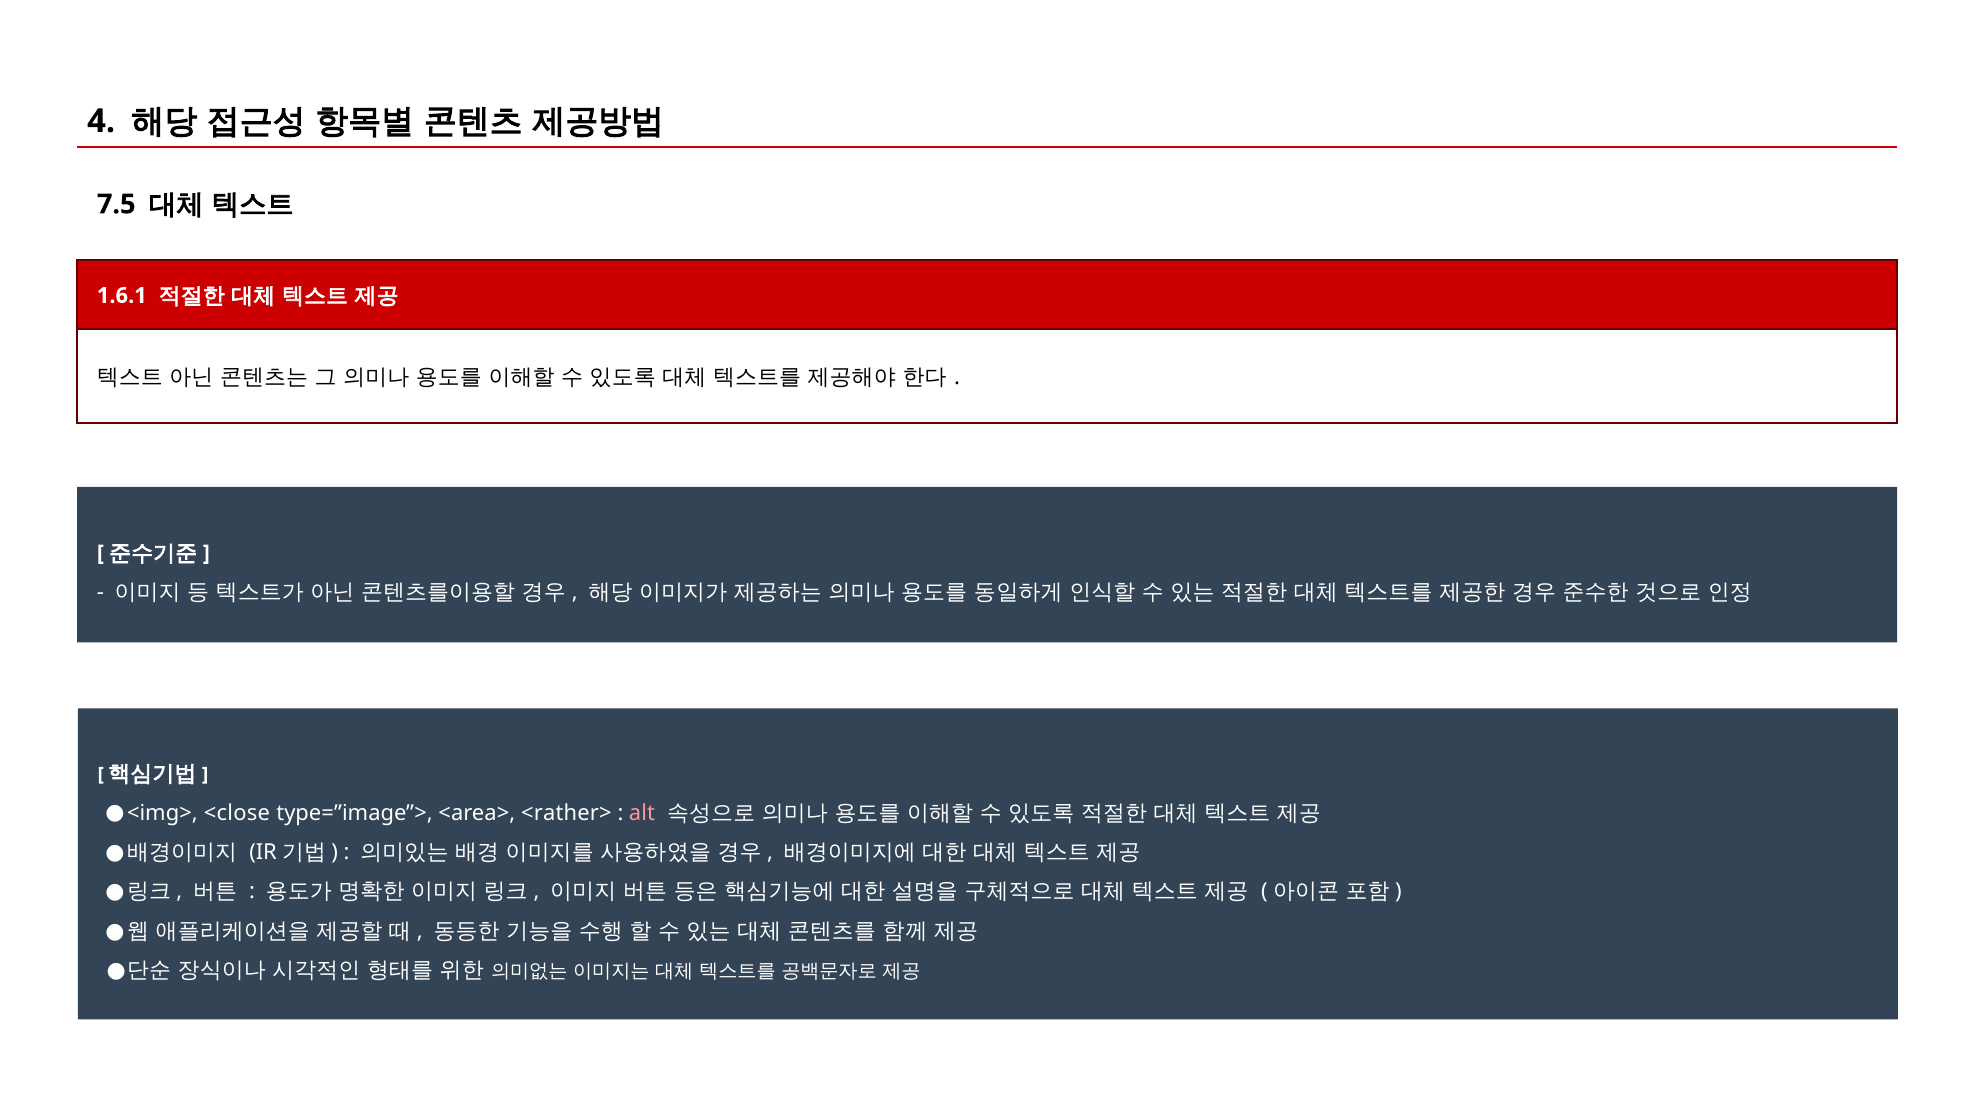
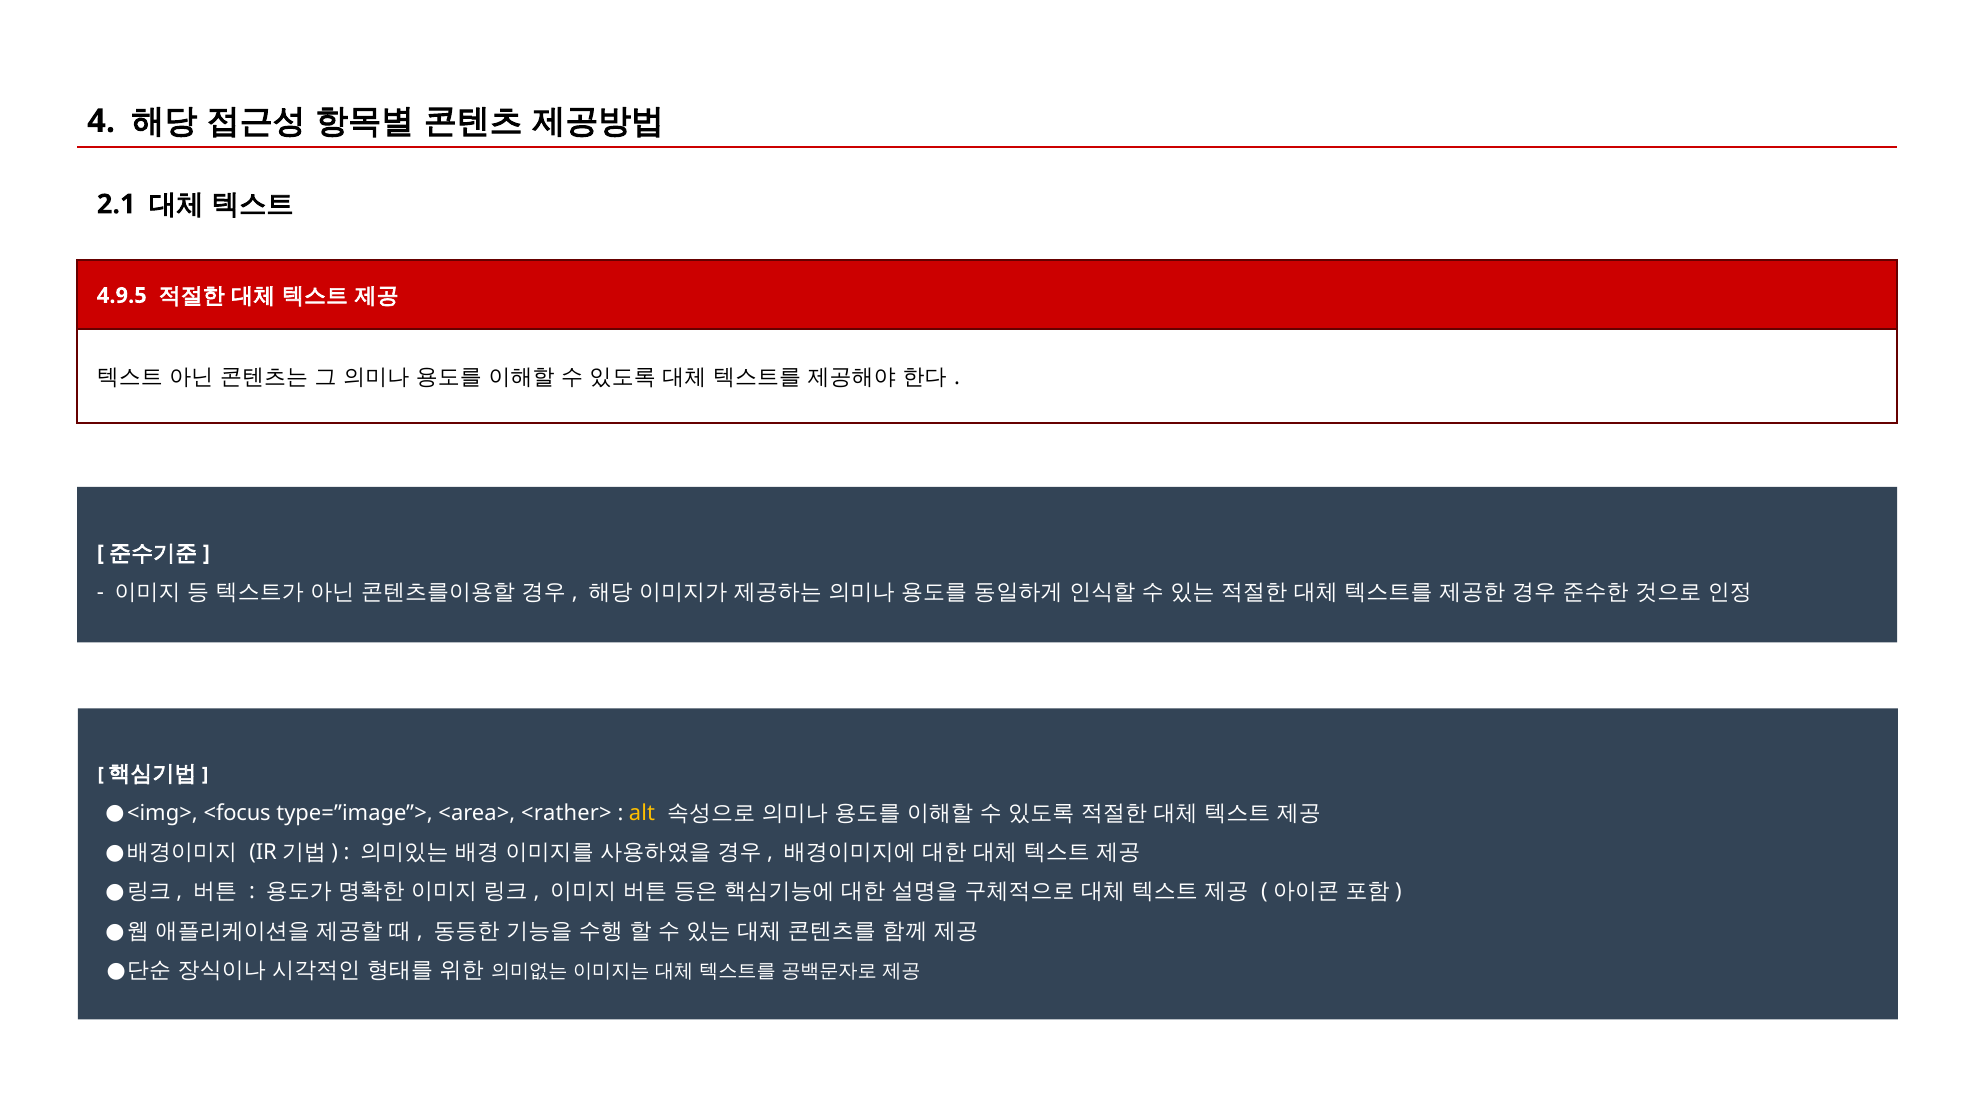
7.5: 7.5 -> 2.1 (116, 204)
1.6.1: 1.6.1 -> 4.9.5 (122, 295)
<close: <close -> <focus (237, 812)
alt colour: pink -> yellow (642, 812)
